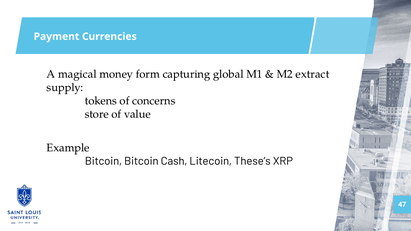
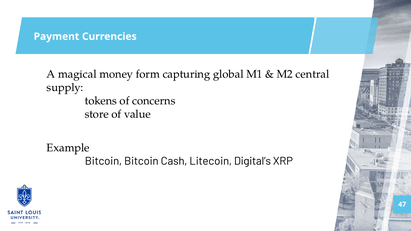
extract: extract -> central (312, 74)
These’s: These’s -> Digital’s (252, 161)
